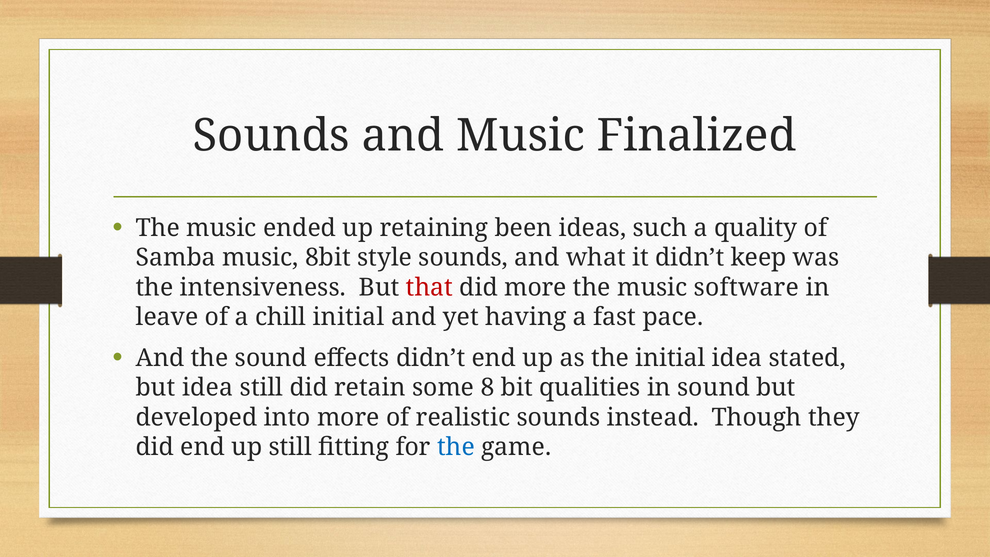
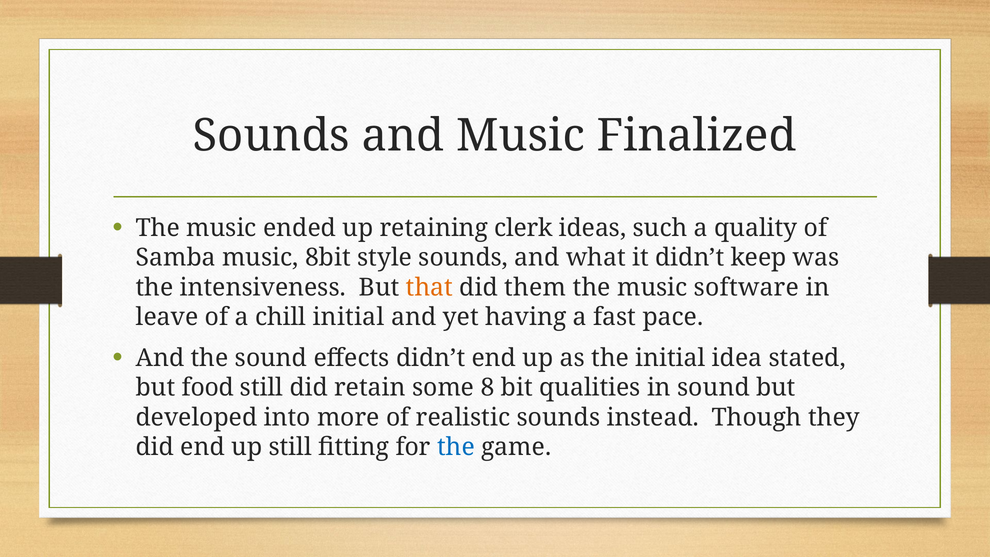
been: been -> clerk (524, 228)
that colour: red -> orange (429, 287)
did more: more -> them (535, 287)
but idea: idea -> food (208, 388)
